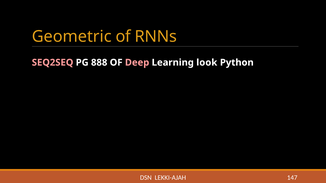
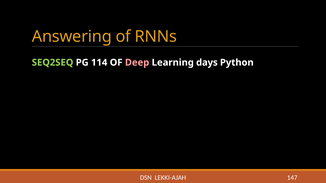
Geometric: Geometric -> Answering (72, 37)
SEQ2SEQ colour: pink -> light green (53, 63)
888: 888 -> 114 (99, 63)
look: look -> days (207, 63)
